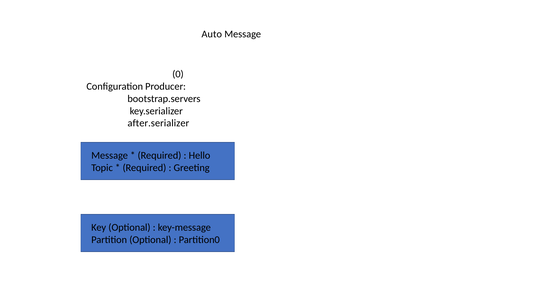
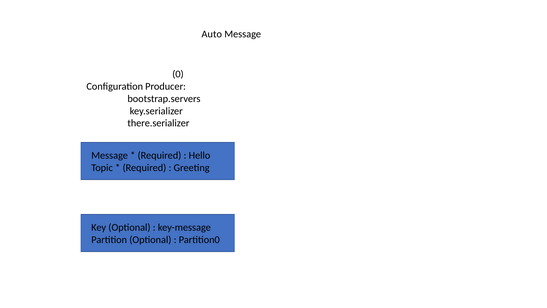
after.serializer: after.serializer -> there.serializer (158, 123)
